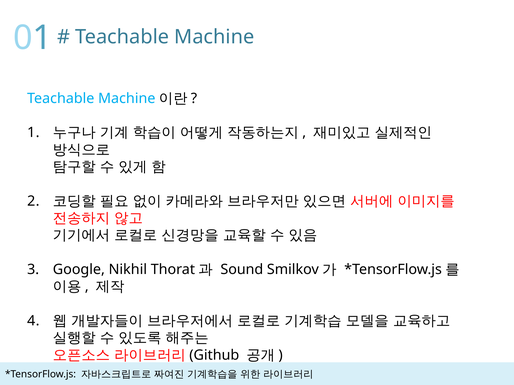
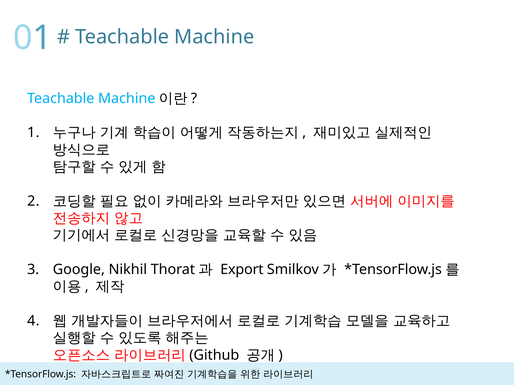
Sound: Sound -> Export (242, 270)
